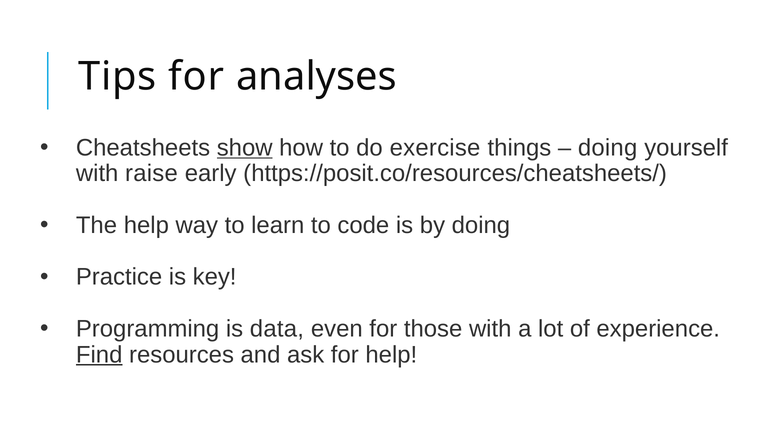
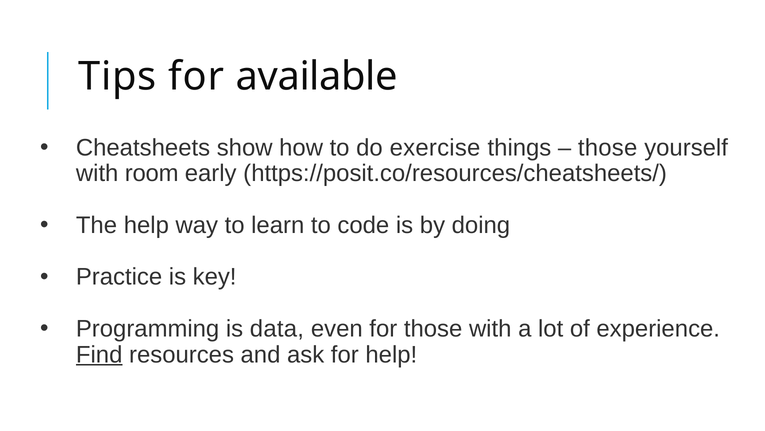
analyses: analyses -> available (317, 76)
show underline: present -> none (245, 147)
doing: doing -> those (608, 147)
raise: raise -> room (152, 173)
